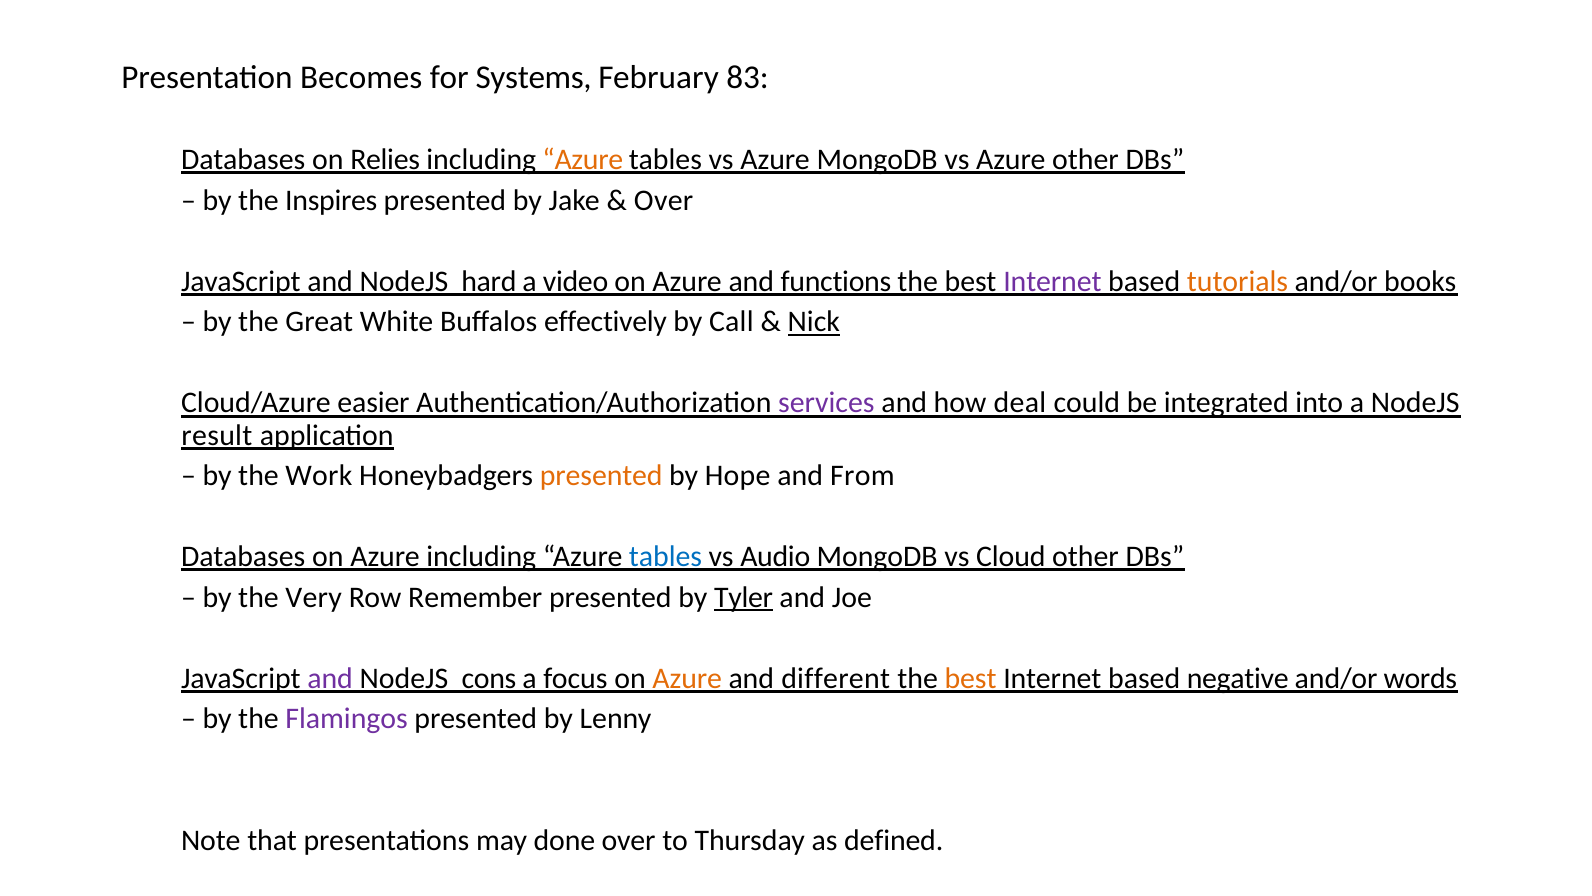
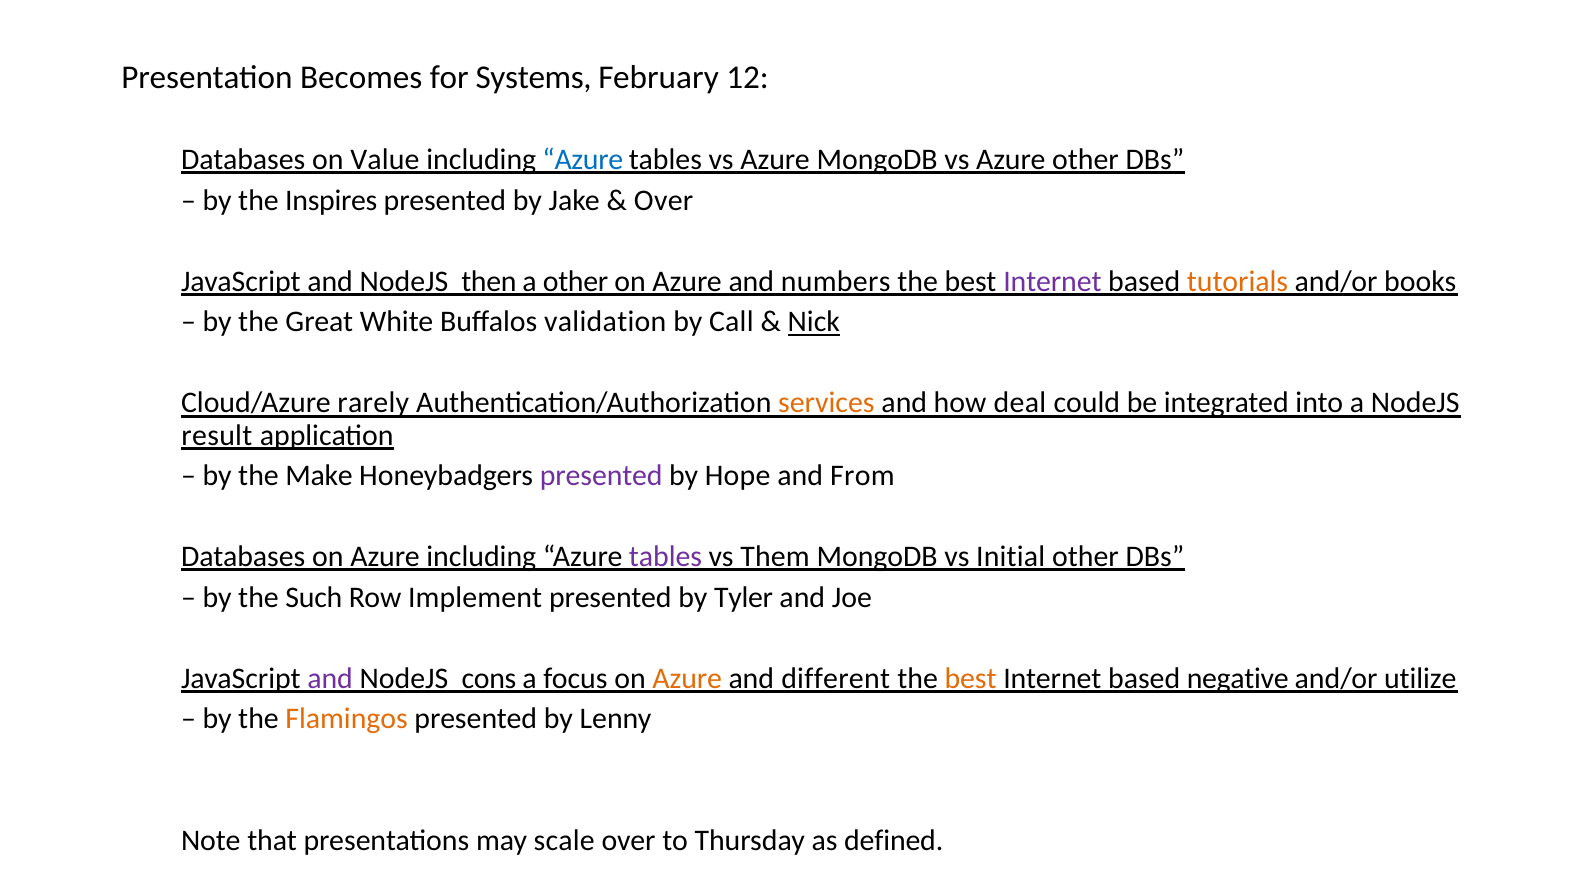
83: 83 -> 12 (748, 77)
Relies: Relies -> Value (385, 160)
Azure colour: orange -> blue (583, 160)
hard: hard -> then (489, 281)
a video: video -> other (576, 281)
functions: functions -> numbers (836, 281)
effectively: effectively -> validation (605, 322)
easier: easier -> rarely (373, 403)
services colour: purple -> orange (826, 403)
Work: Work -> Make (319, 476)
presented colour: orange -> purple (601, 476)
tables colour: blue -> purple (666, 557)
Audio: Audio -> Them (775, 557)
Cloud: Cloud -> Initial (1011, 557)
Very: Very -> Such (314, 597)
Remember: Remember -> Implement (475, 597)
Tyler underline: present -> none (744, 597)
words: words -> utilize (1420, 678)
Flamingos colour: purple -> orange (347, 719)
done: done -> scale (564, 840)
